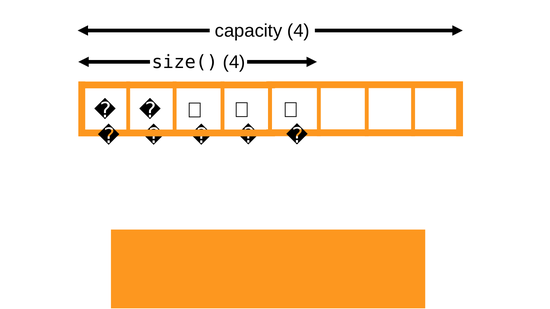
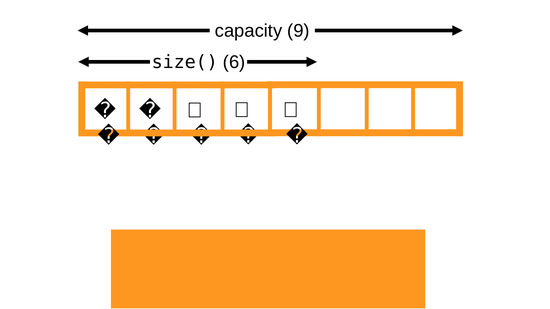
capacity 4: 4 -> 9 (299, 31)
size( 4: 4 -> 6 (234, 62)
